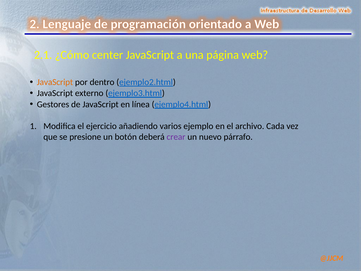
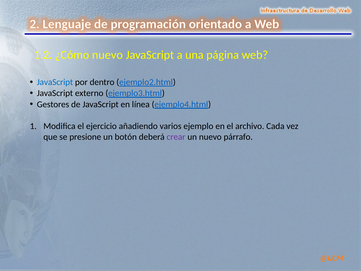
2.1: 2.1 -> 1.2 (43, 55)
¿Cómo center: center -> nuevo (107, 55)
JavaScript colour: orange -> blue (55, 82)
